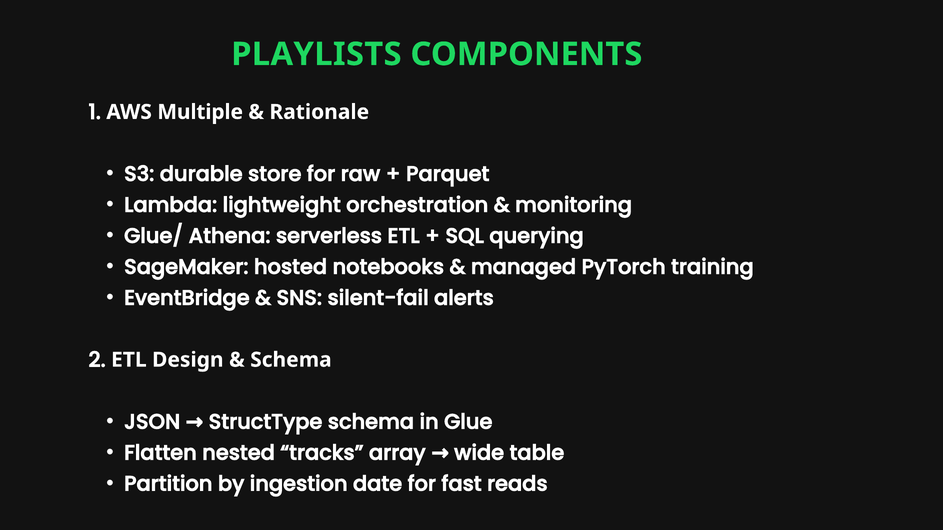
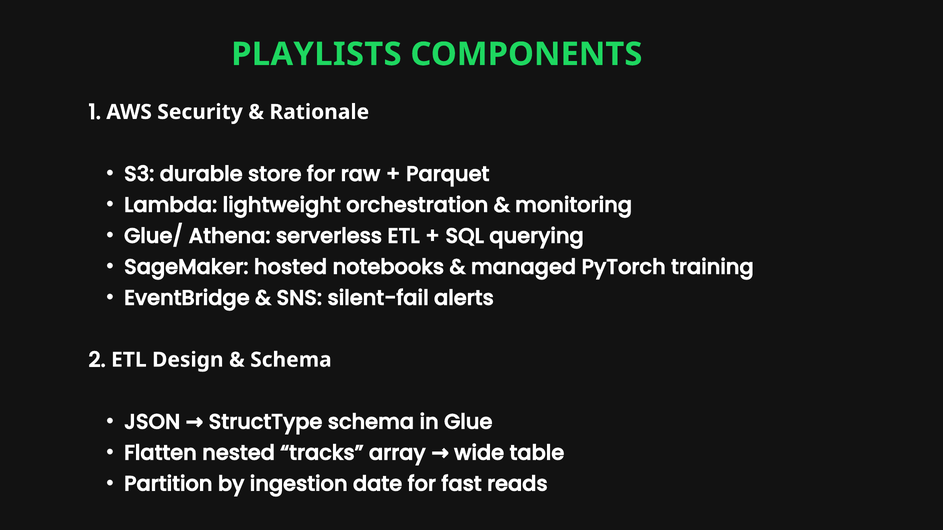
Multiple: Multiple -> Security (200, 112)
